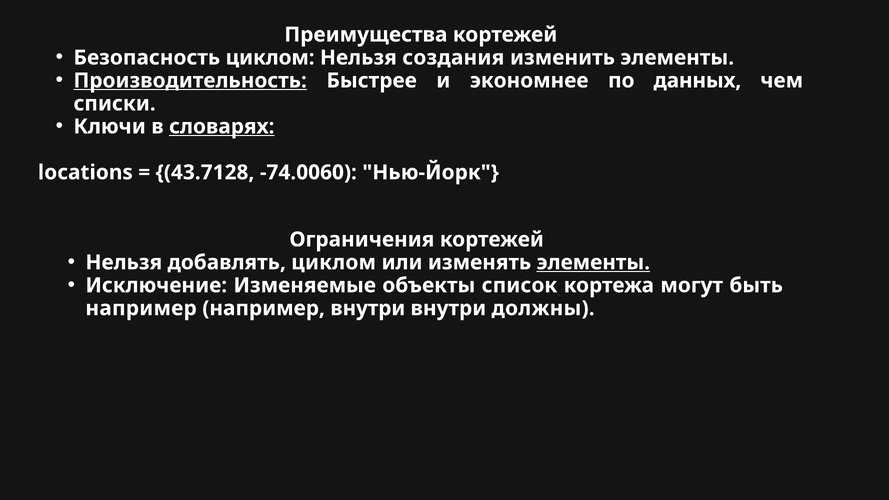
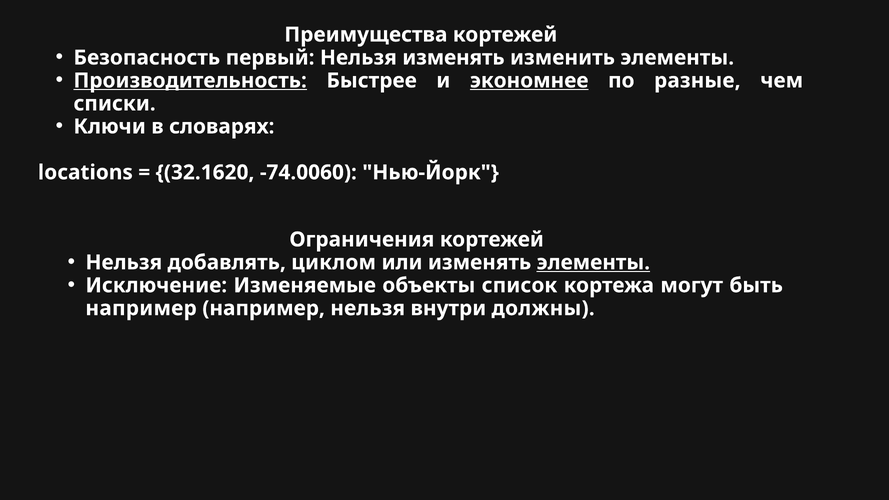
Безопасность циклом: циклом -> первый (270, 58)
Нельзя создания: создания -> изменять (453, 58)
экономнее underline: none -> present (529, 81)
данных: данных -> разные (697, 81)
словарях underline: present -> none (222, 127)
43.7128: 43.7128 -> 32.1620 (205, 172)
например внутри: внутри -> нельзя (368, 308)
